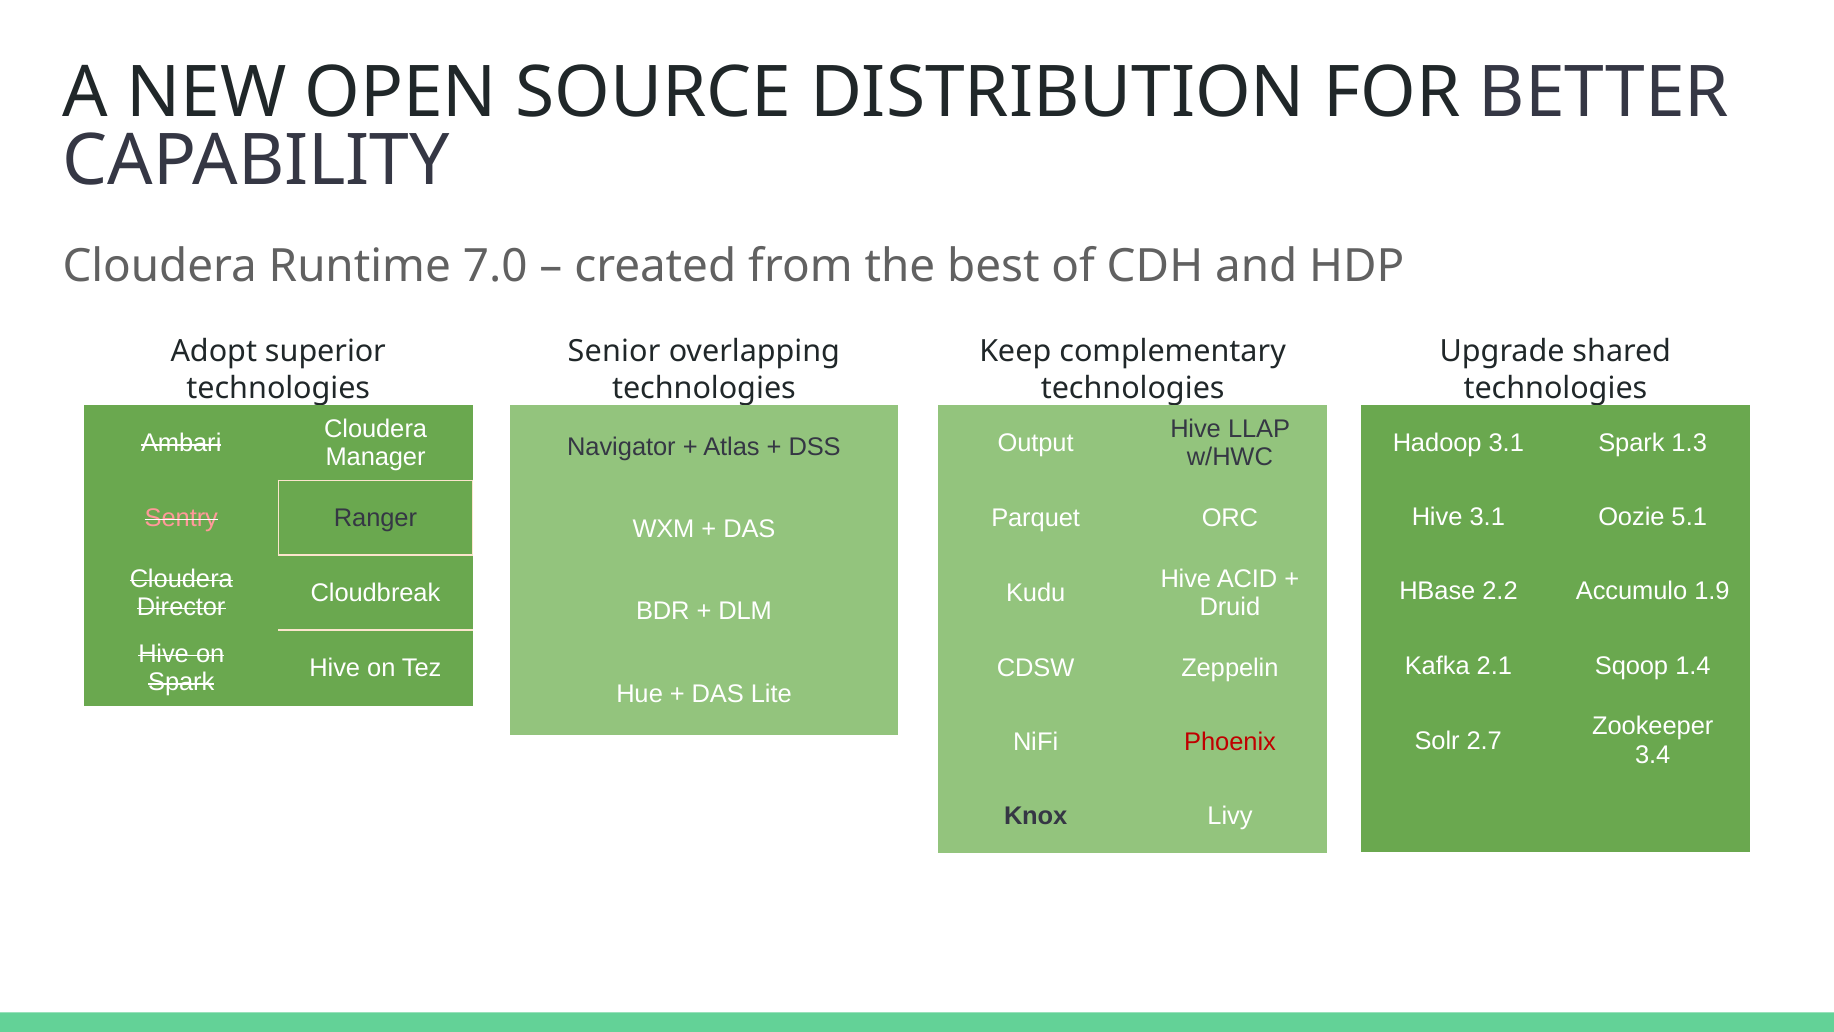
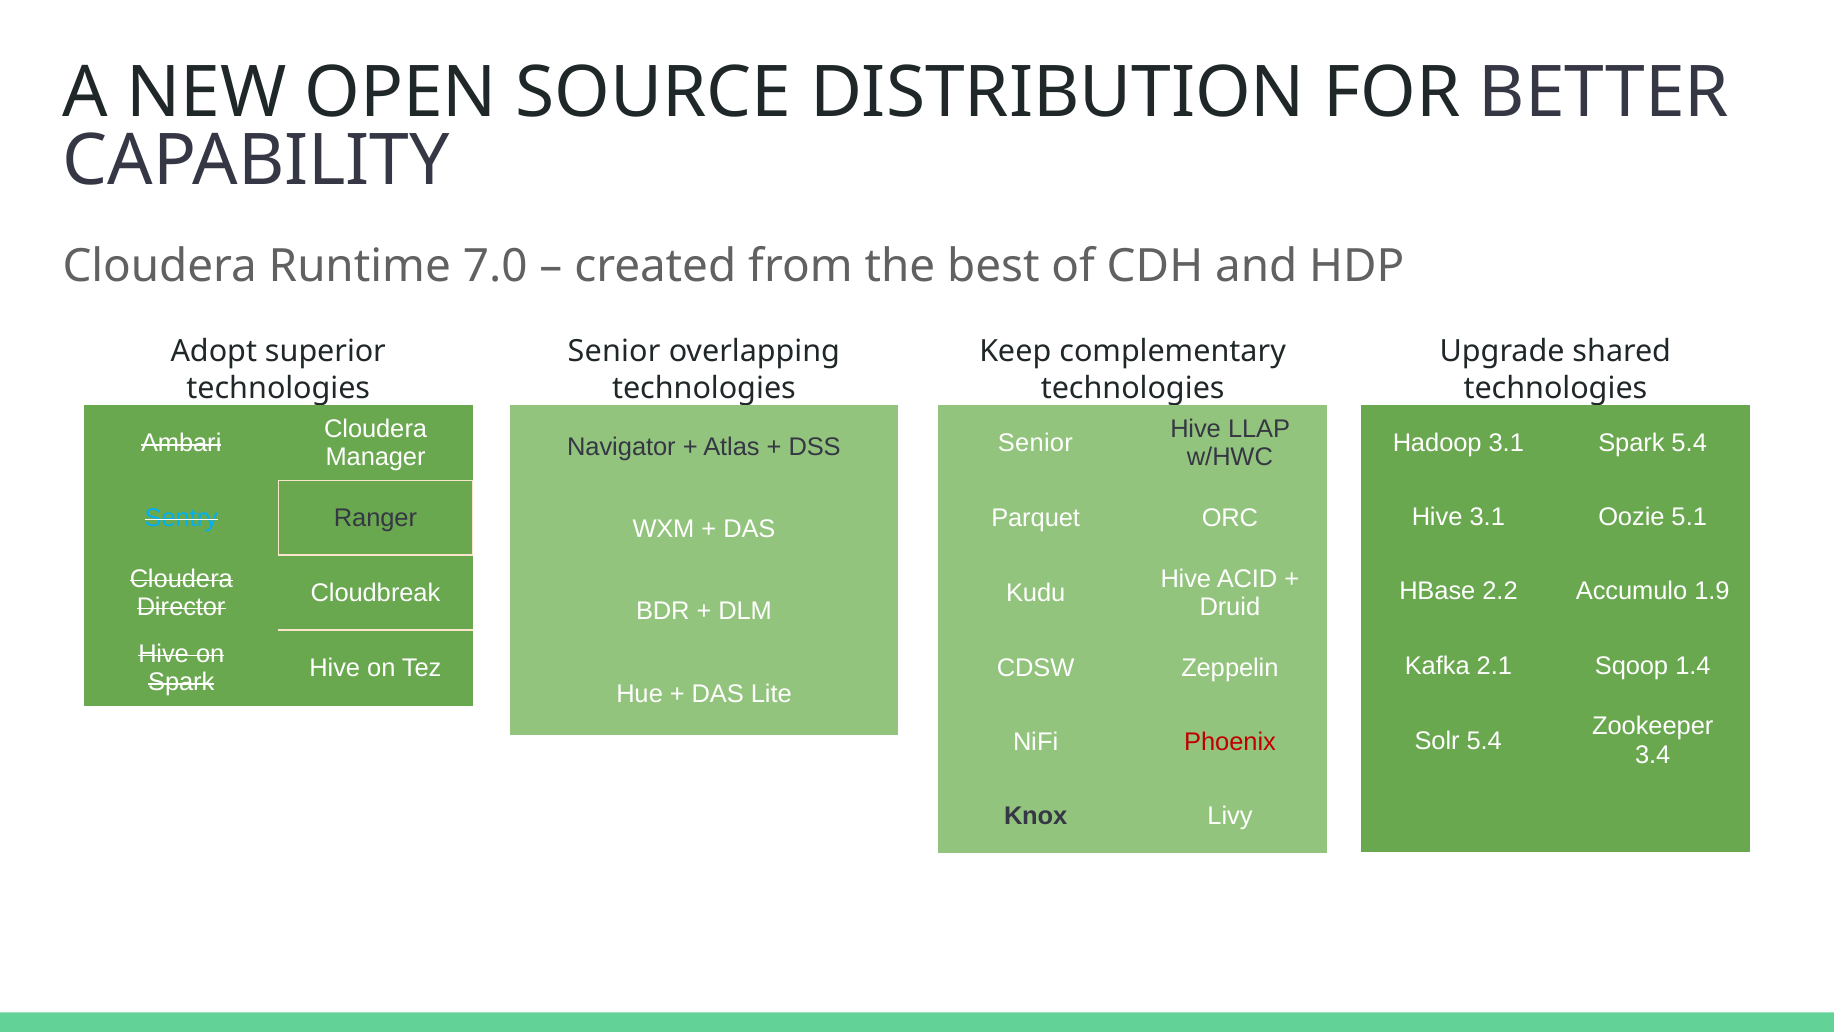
Spark 1.3: 1.3 -> 5.4 (1689, 443)
Output: Output -> Senior (1035, 443)
Sentry colour: pink -> light blue (181, 518)
Solr 2.7: 2.7 -> 5.4 (1484, 740)
